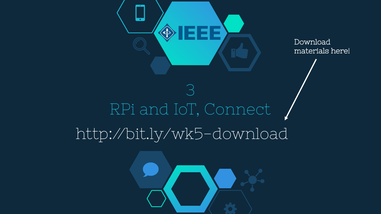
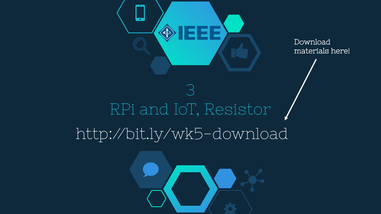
Connect: Connect -> Resistor (238, 110)
